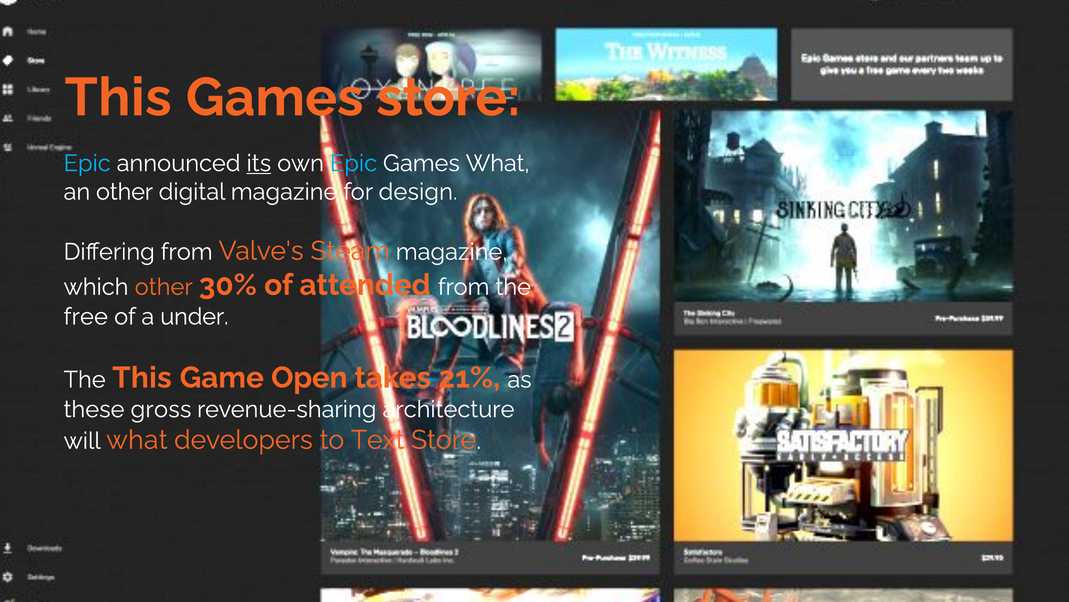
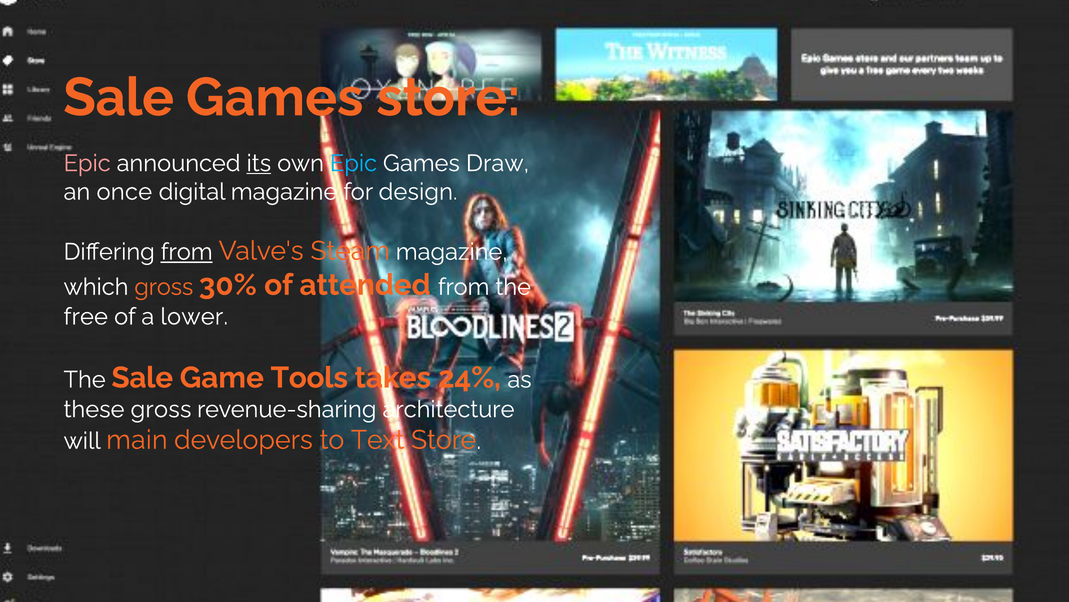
This: This -> Sale (119, 98)
Epic colour: light blue -> pink (87, 163)
Games What: What -> Draw (498, 163)
an other: other -> once (124, 192)
from underline: none -> present (187, 252)
which other: other -> gross (164, 287)
under: under -> lower (194, 316)
The This: This -> Sale (142, 377)
Open: Open -> Tools (309, 377)
21%: 21% -> 24% (469, 377)
will what: what -> main (137, 439)
